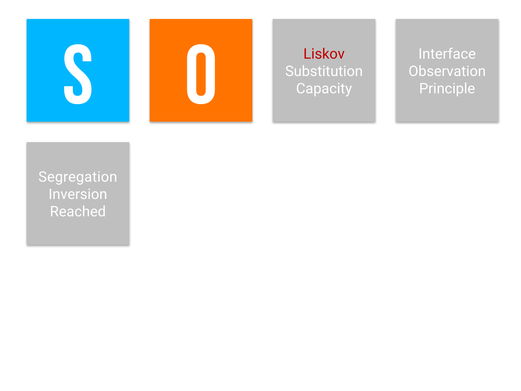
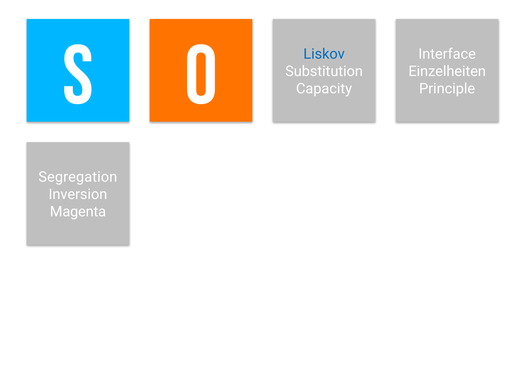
Liskov colour: red -> blue (324, 54)
Observation: Observation -> Einzelheiten (447, 71)
Reached: Reached -> Magenta (78, 212)
